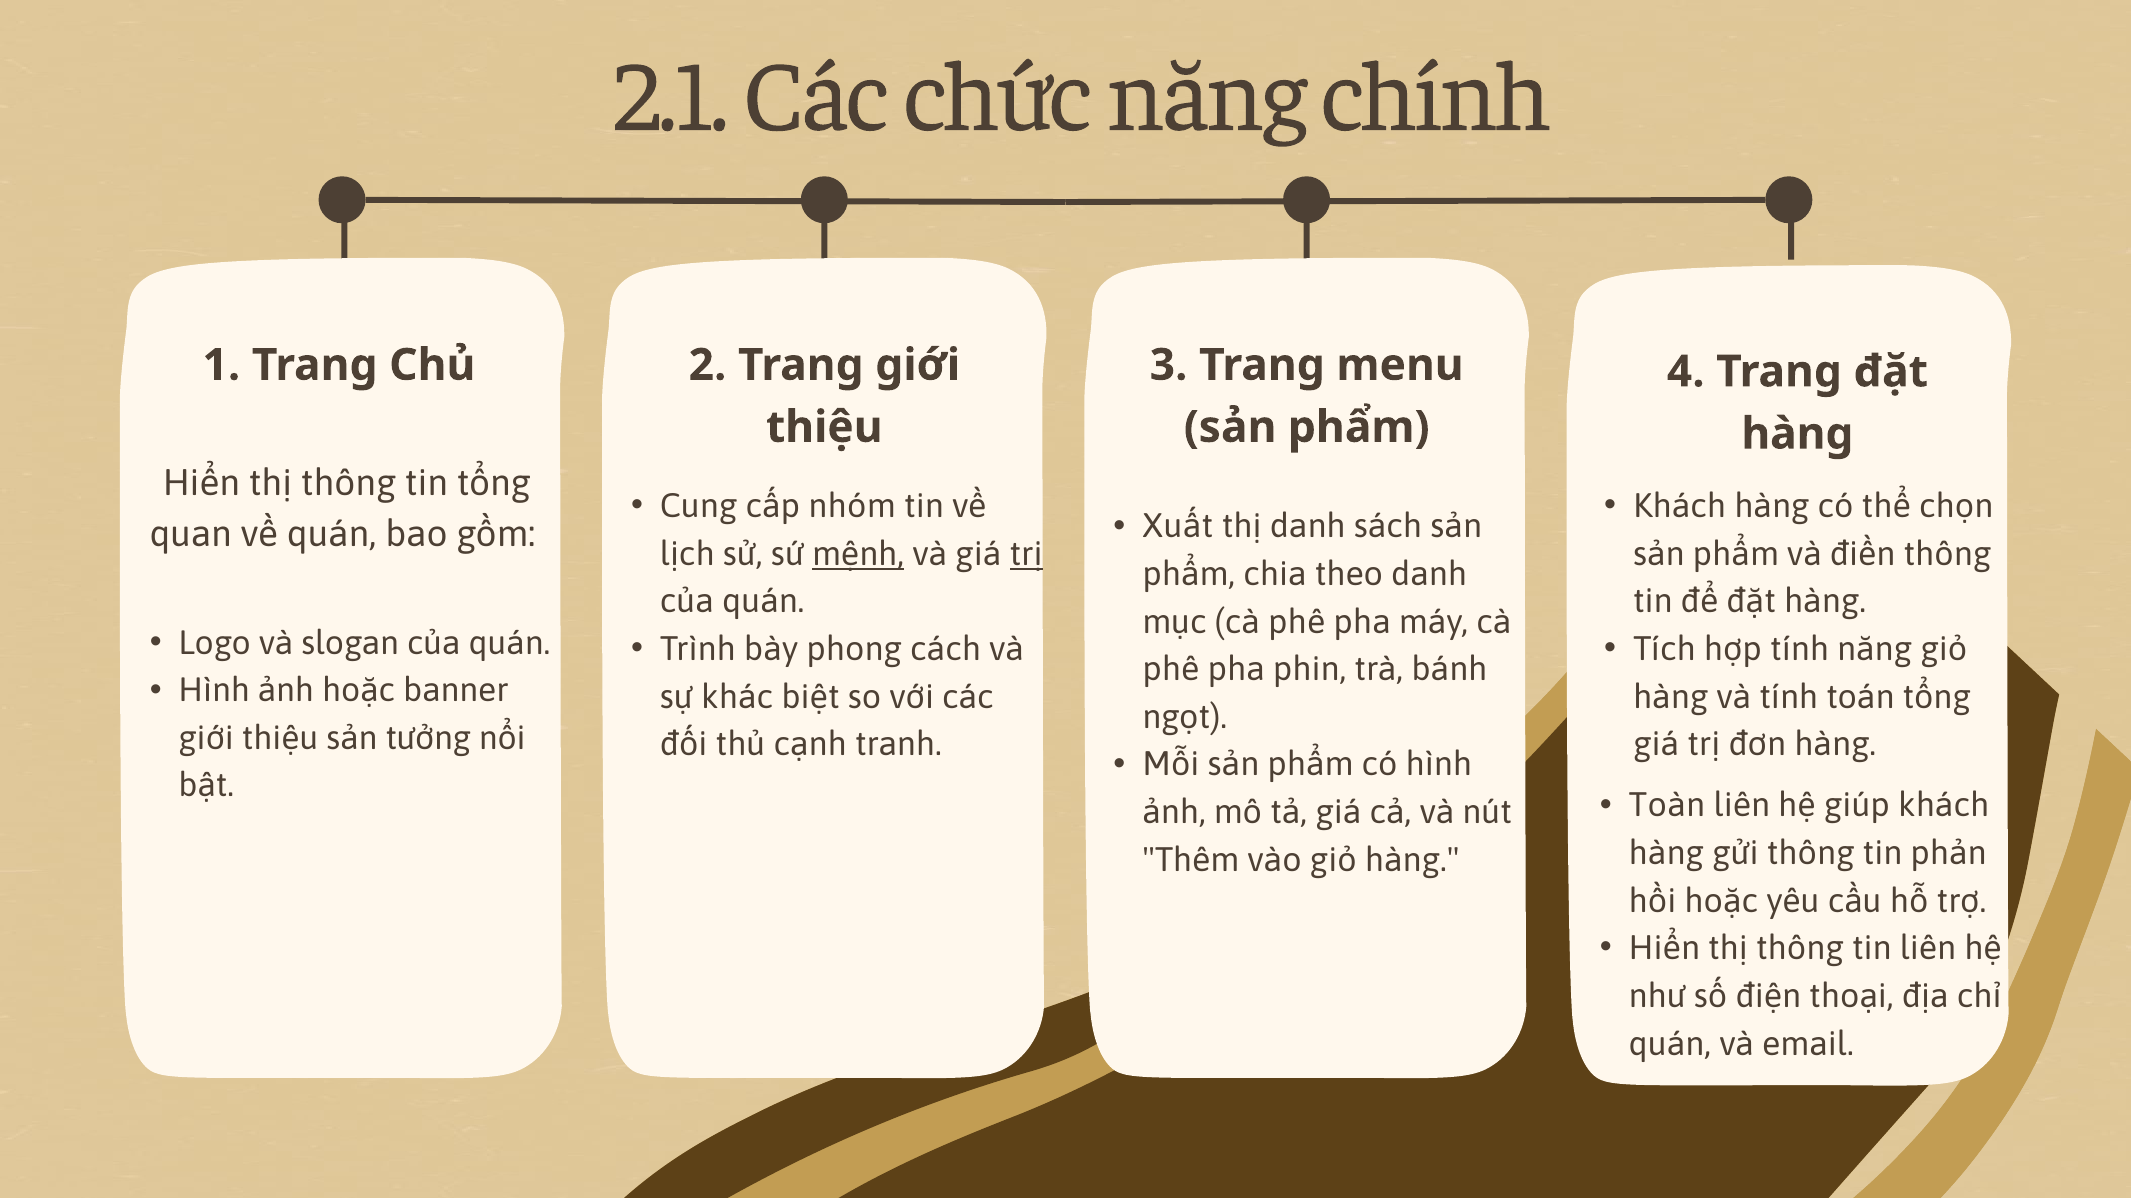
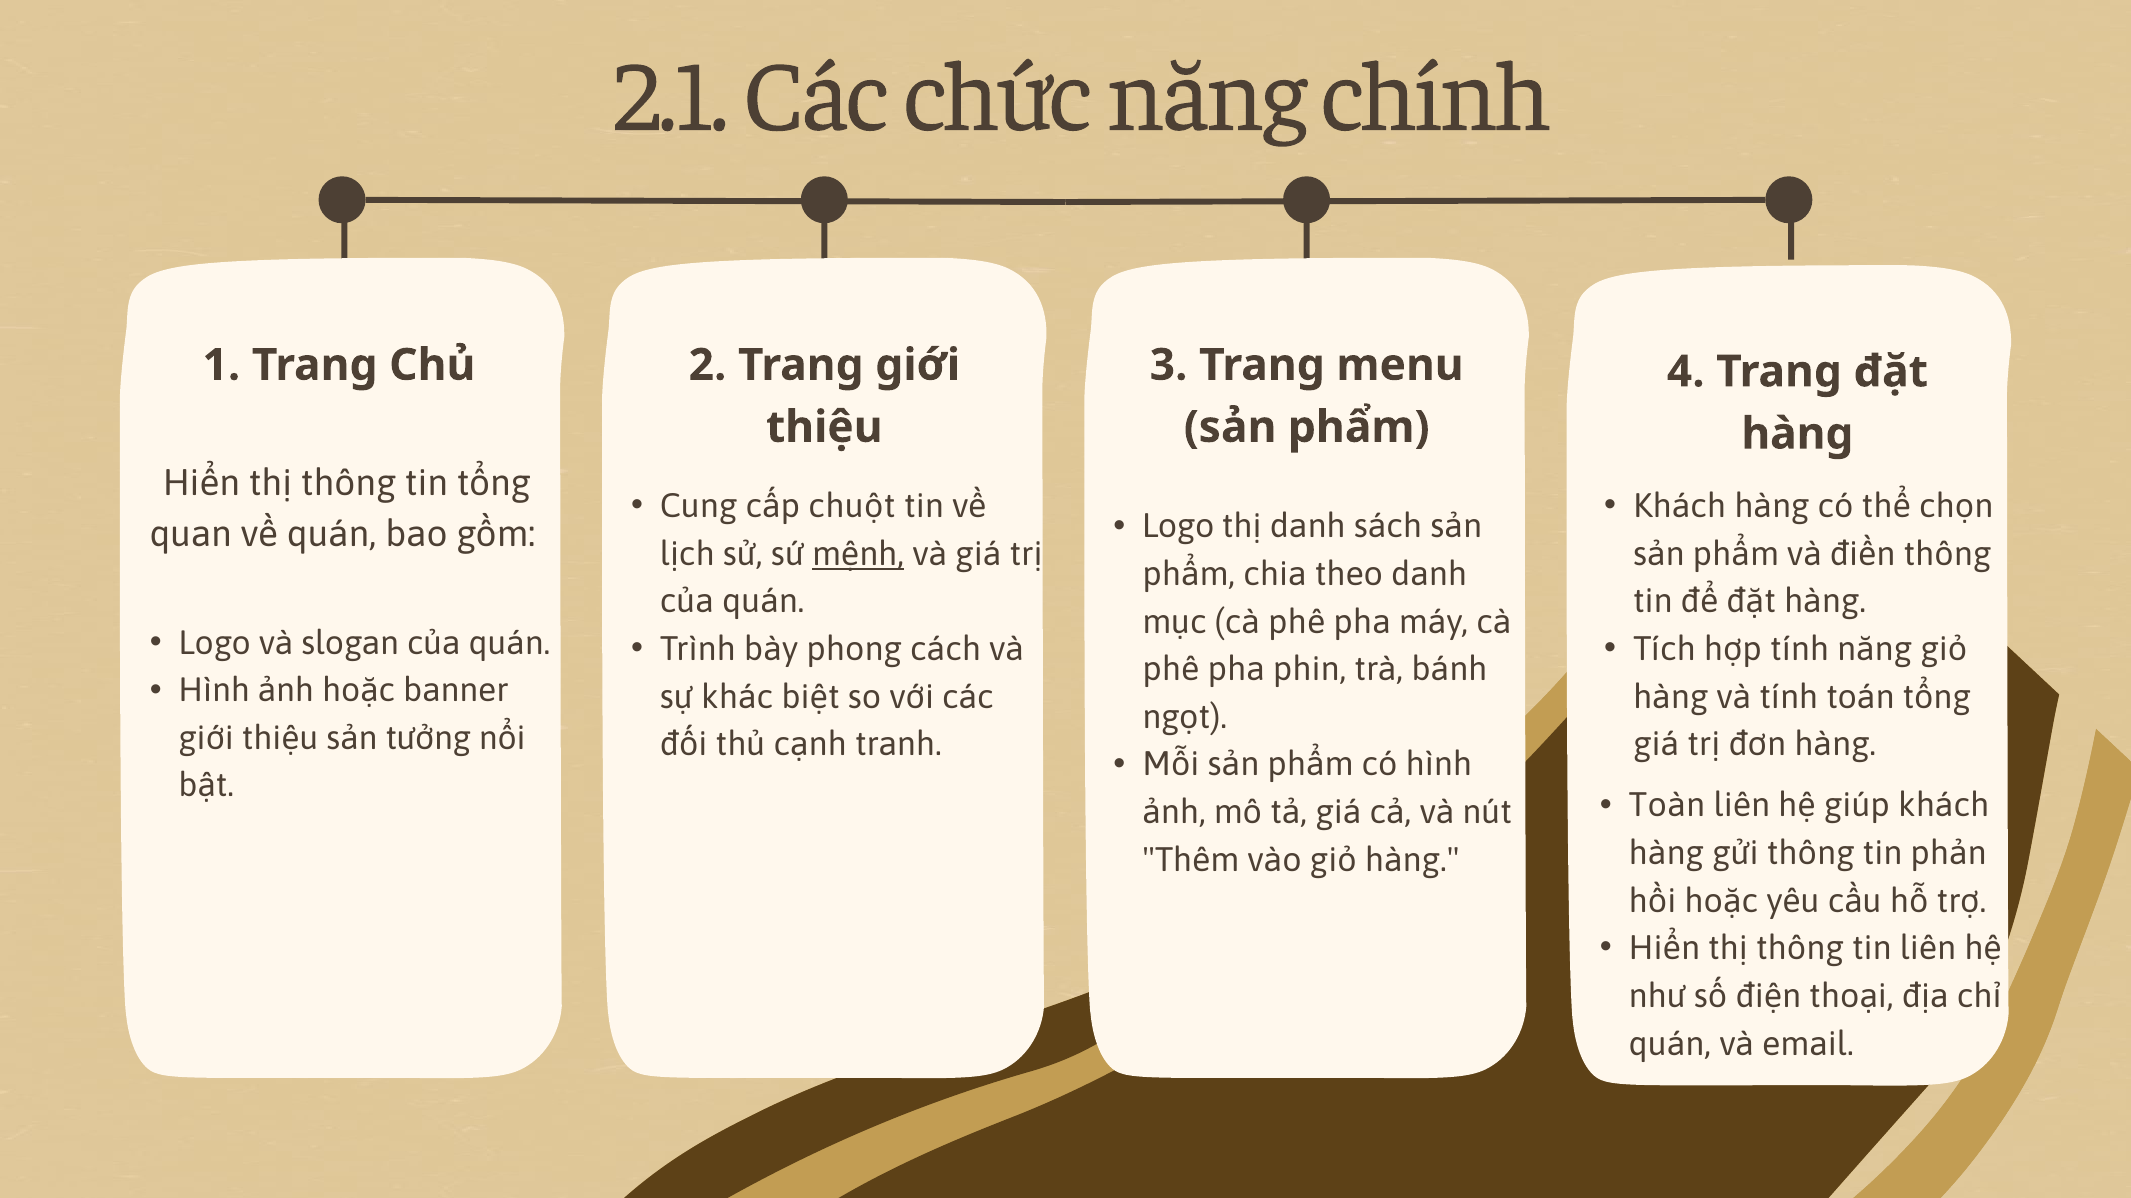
nhóm: nhóm -> chuột (852, 507)
Xuất: Xuất -> Logo (1178, 527)
trị underline: present -> none (1026, 554)
